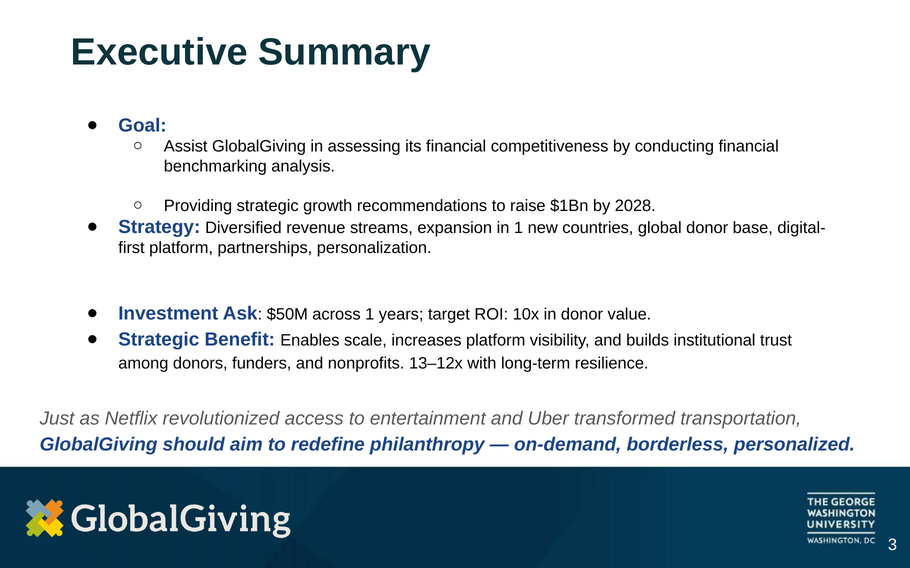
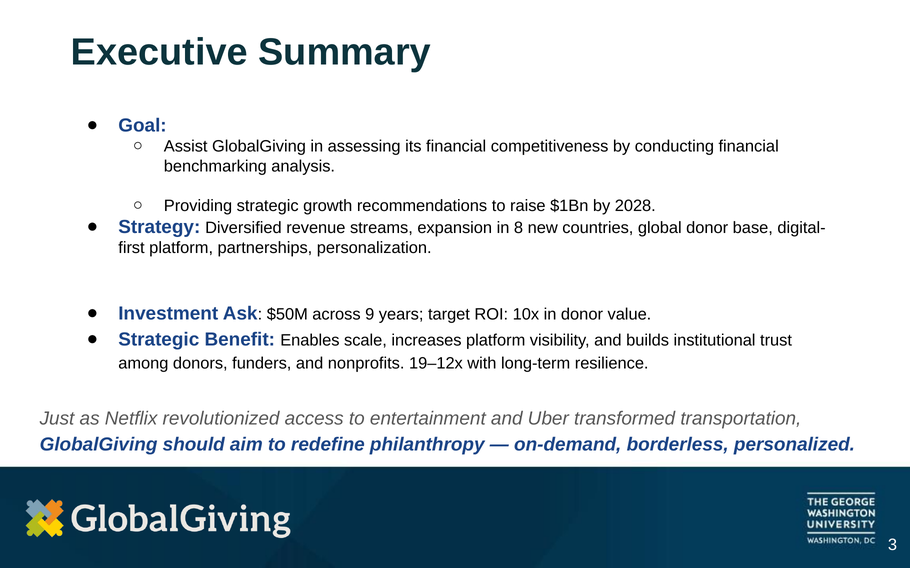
in 1: 1 -> 8 (519, 228)
across 1: 1 -> 9 (370, 315)
13–12x: 13–12x -> 19–12x (436, 364)
